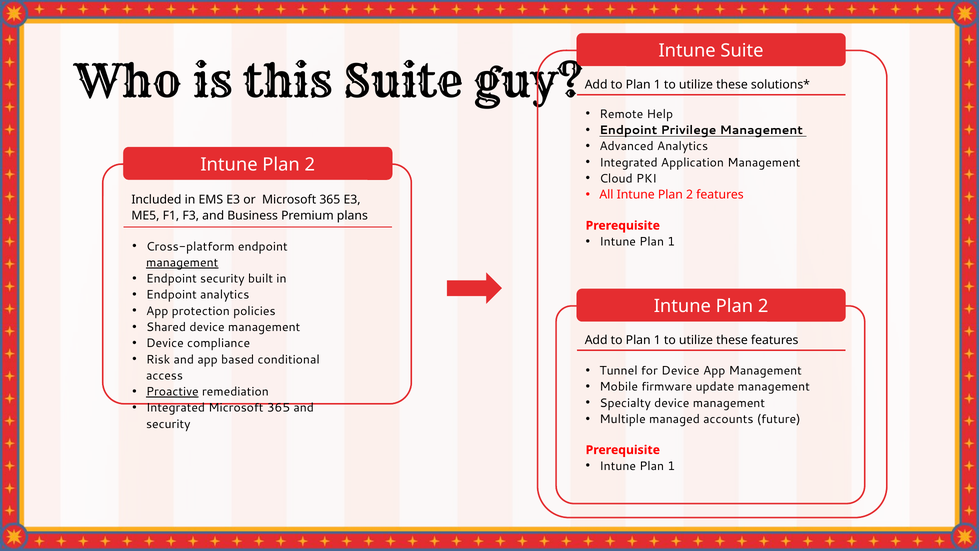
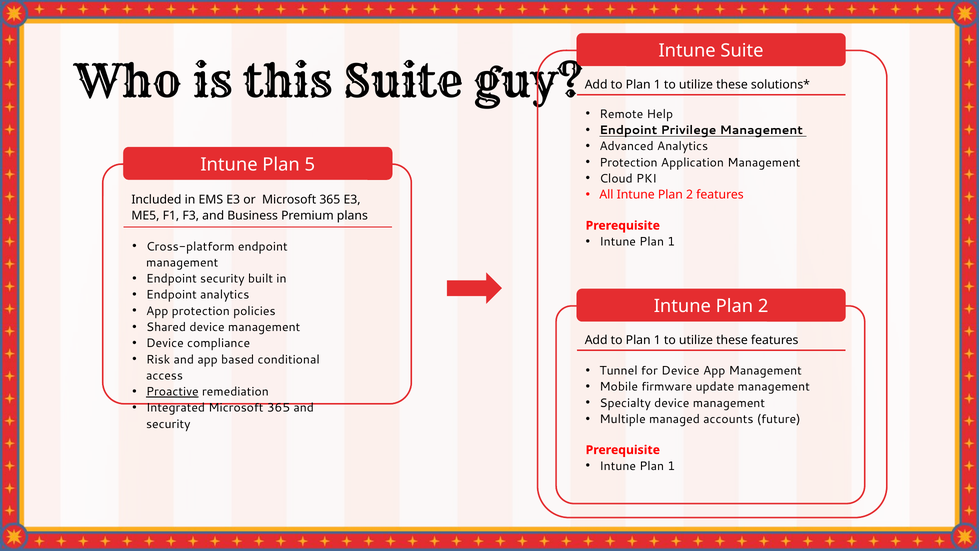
Integrated: Integrated -> Protection (629, 162)
2: 2 -> 5 (310, 165)
management underline: present -> none (182, 262)
